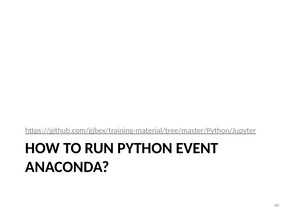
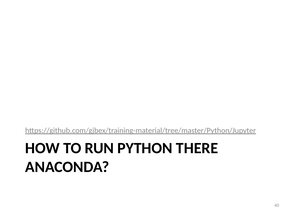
EVENT: EVENT -> THERE (197, 148)
